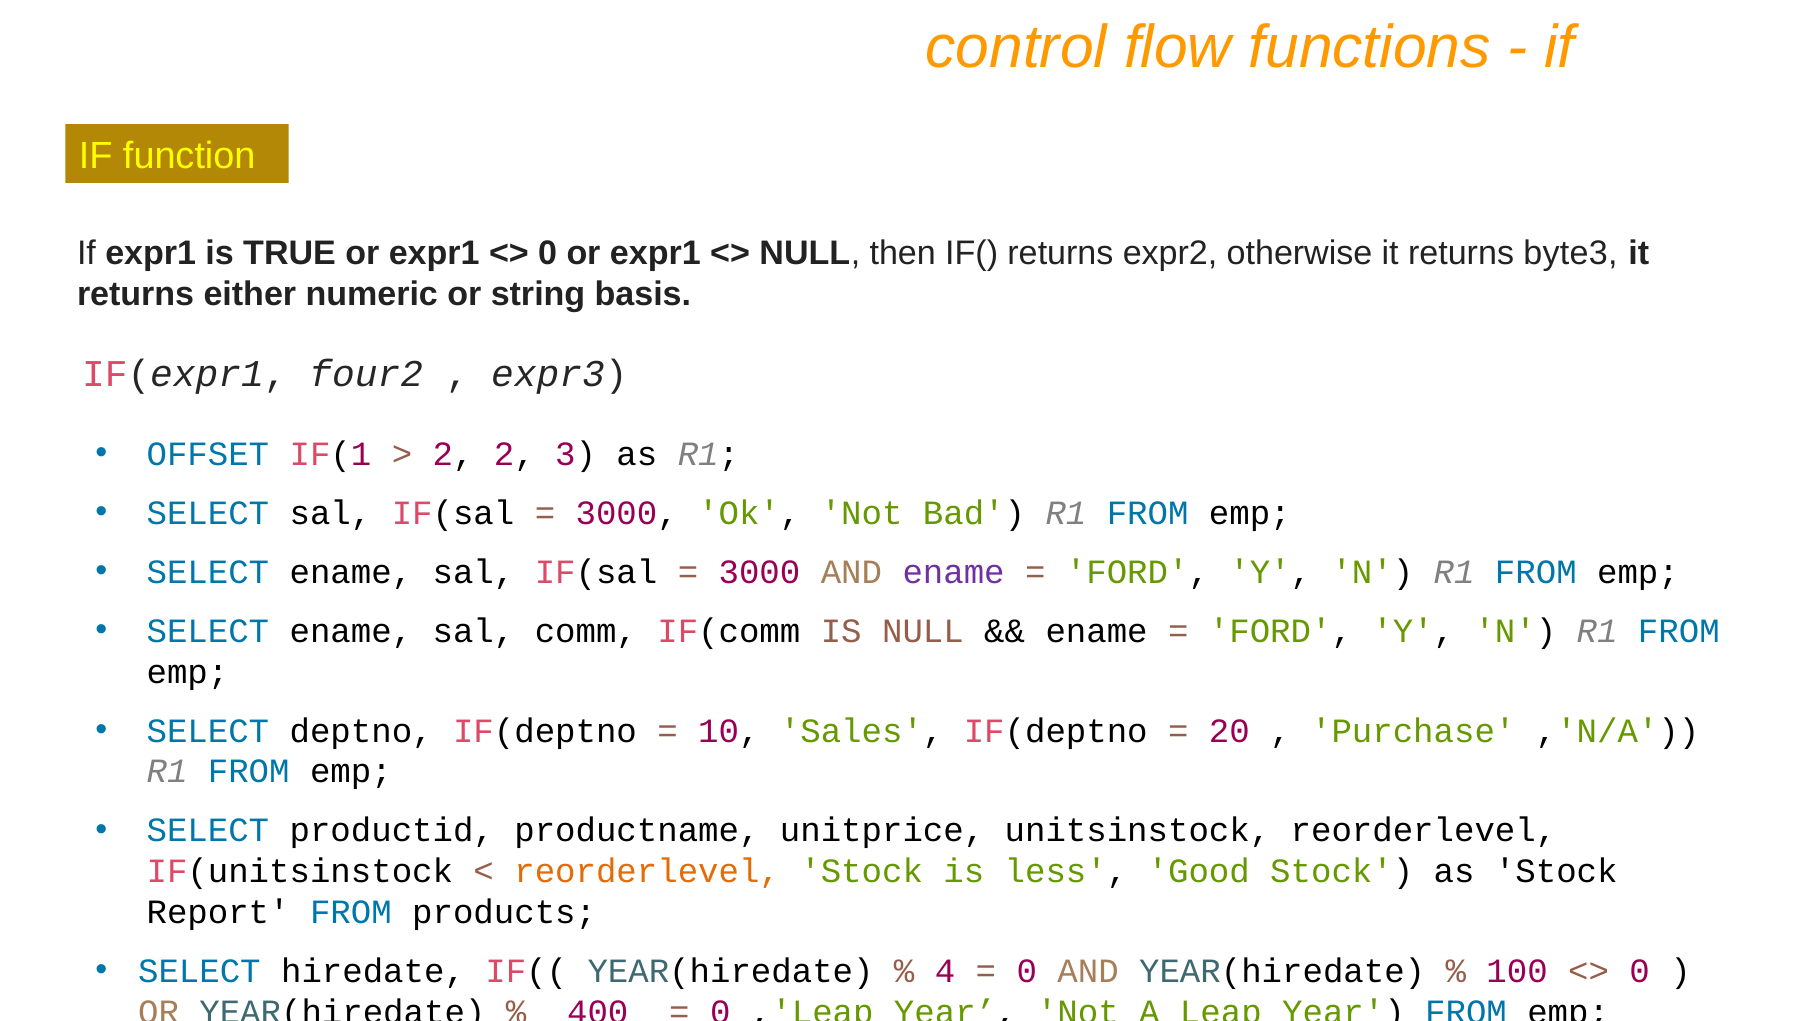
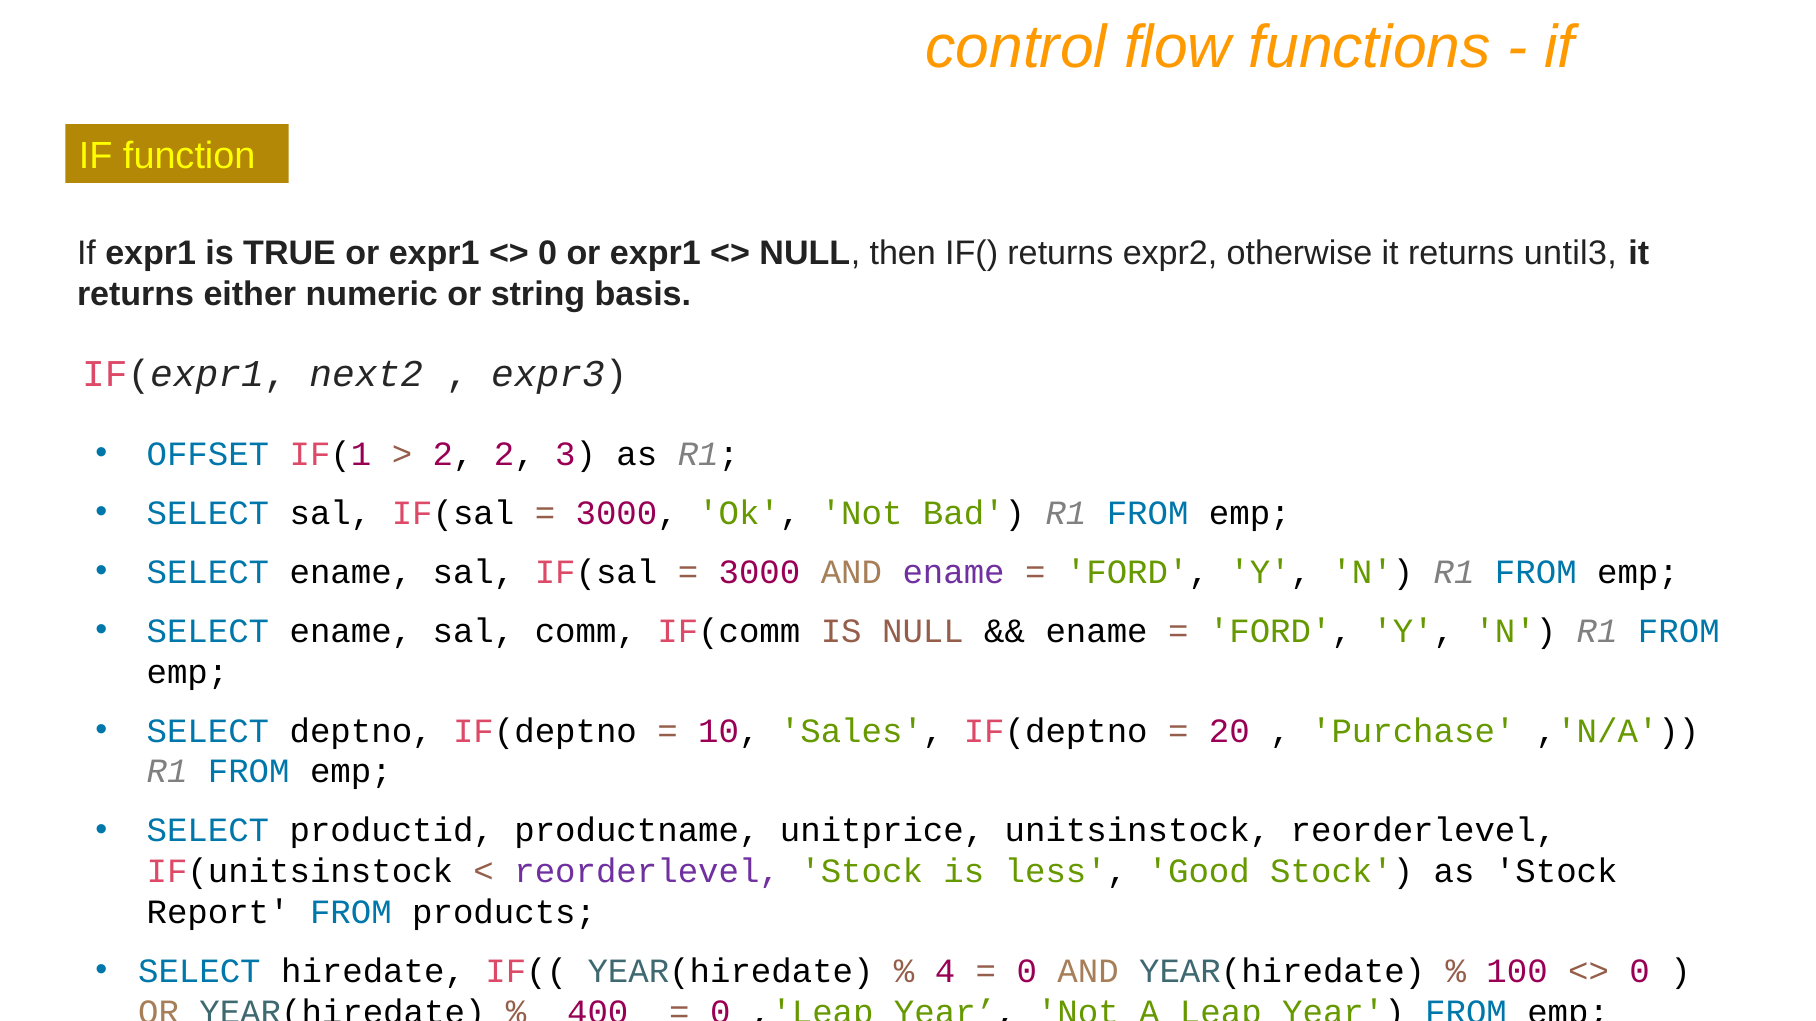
byte3: byte3 -> until3 (1570, 254)
four2: four2 -> next2 (366, 375)
reorderlevel colour: orange -> purple (647, 872)
